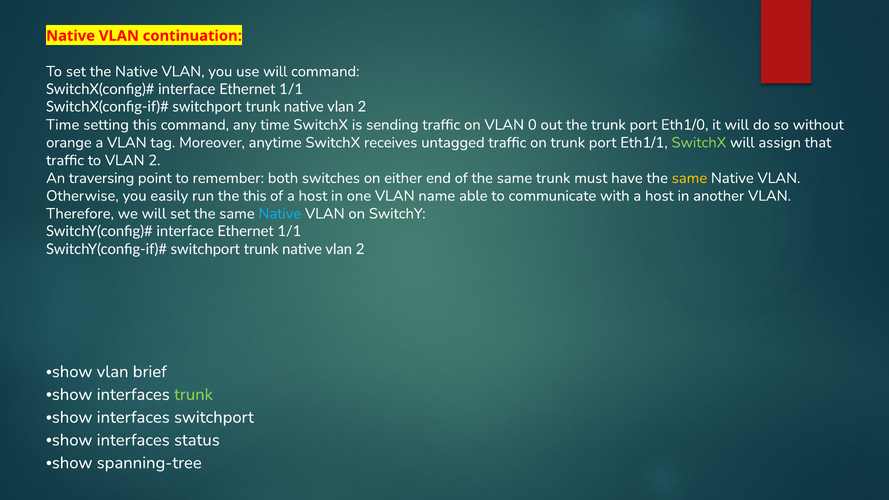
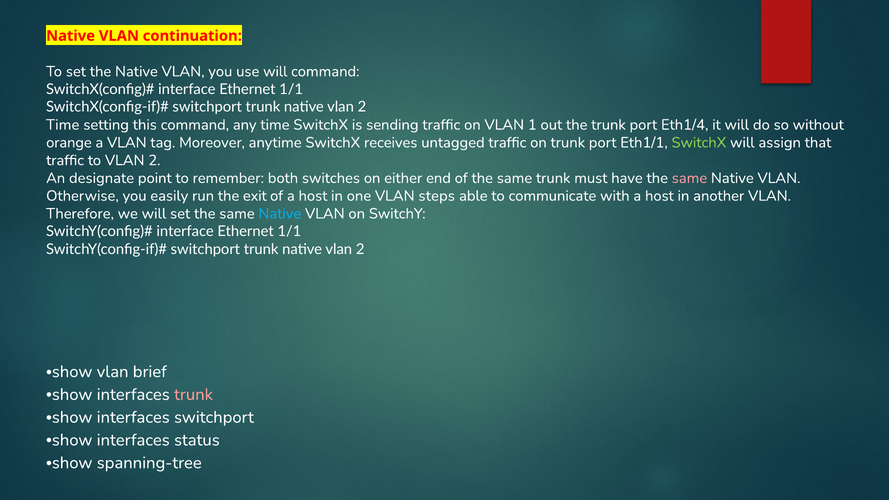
0: 0 -> 1 (532, 125)
Eth1/0: Eth1/0 -> Eth1/4 (685, 125)
traversing: traversing -> designate (102, 178)
same colour: yellow -> pink (689, 178)
the this: this -> exit (255, 196)
name: name -> steps (437, 196)
trunk colour: light green -> pink (194, 394)
